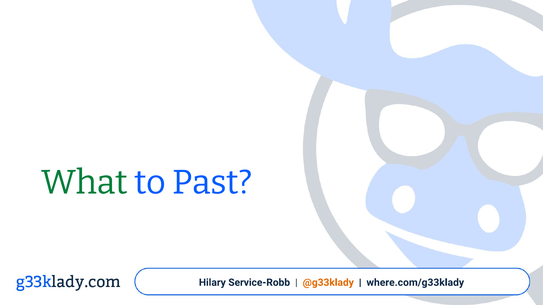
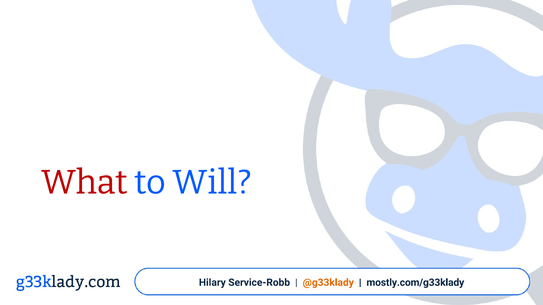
What colour: green -> red (84, 183)
Past: Past -> Will (212, 183)
where.com/g33klady: where.com/g33klady -> mostly.com/g33klady (415, 283)
